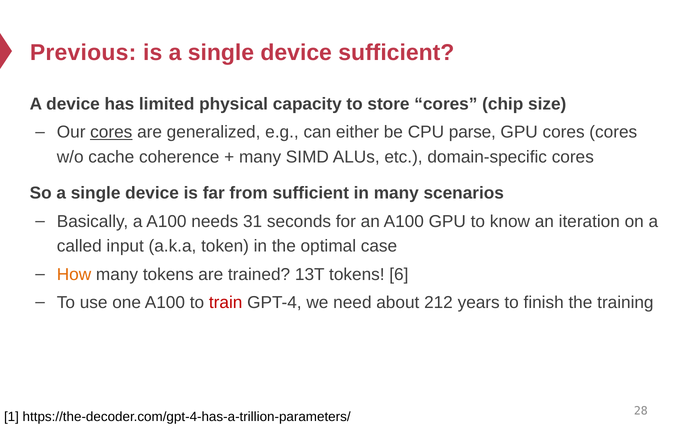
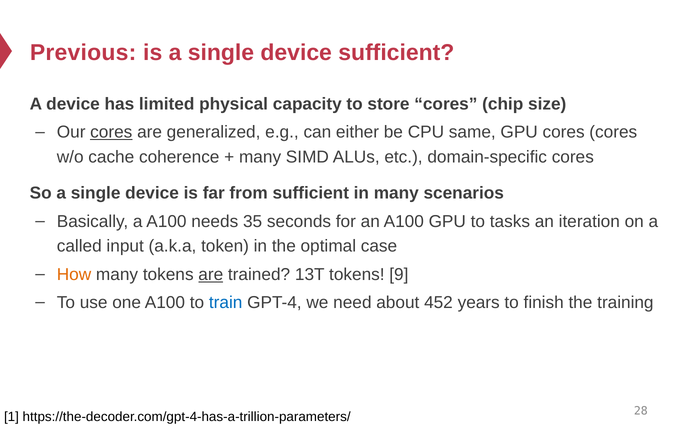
parse: parse -> same (472, 132)
31: 31 -> 35 (253, 222)
know: know -> tasks (510, 222)
are underline: none -> present (211, 275)
6: 6 -> 9 (399, 275)
train colour: red -> blue (226, 303)
212: 212 -> 452 (438, 303)
